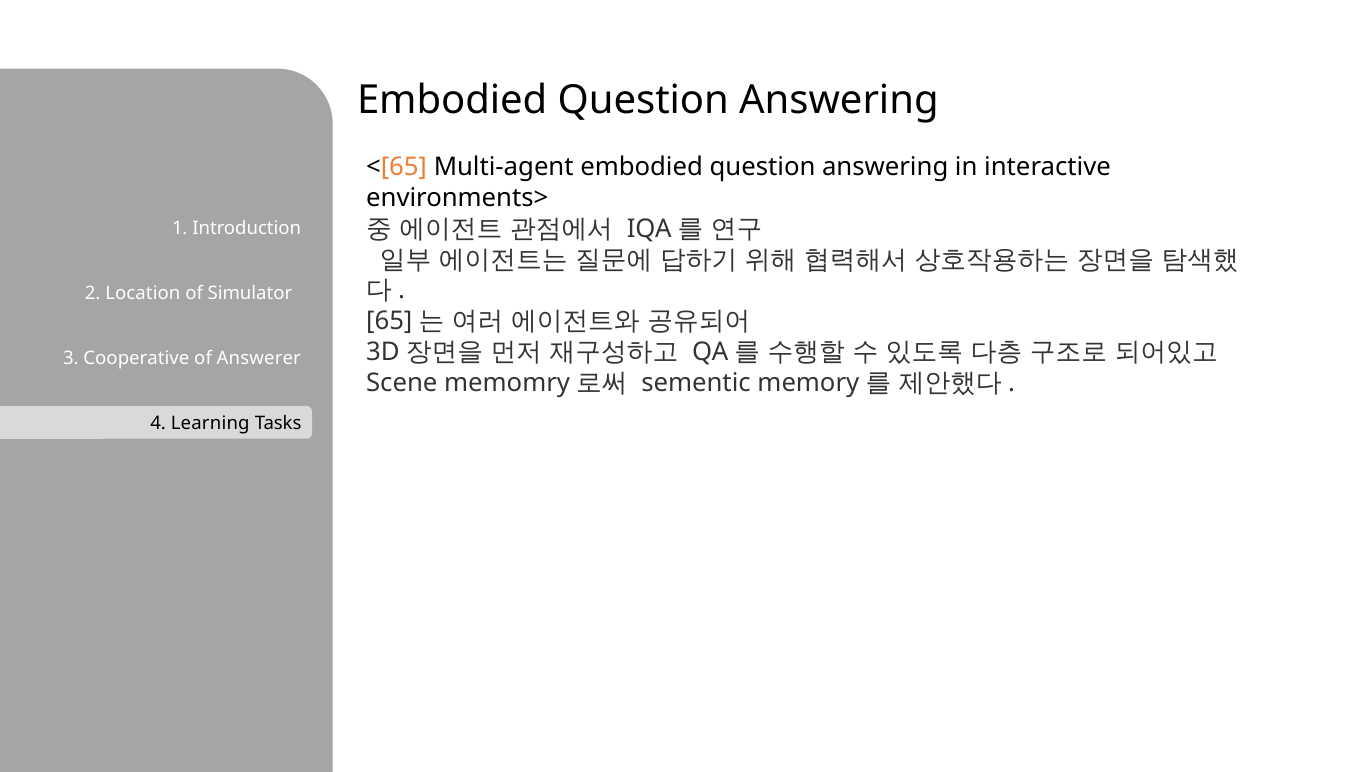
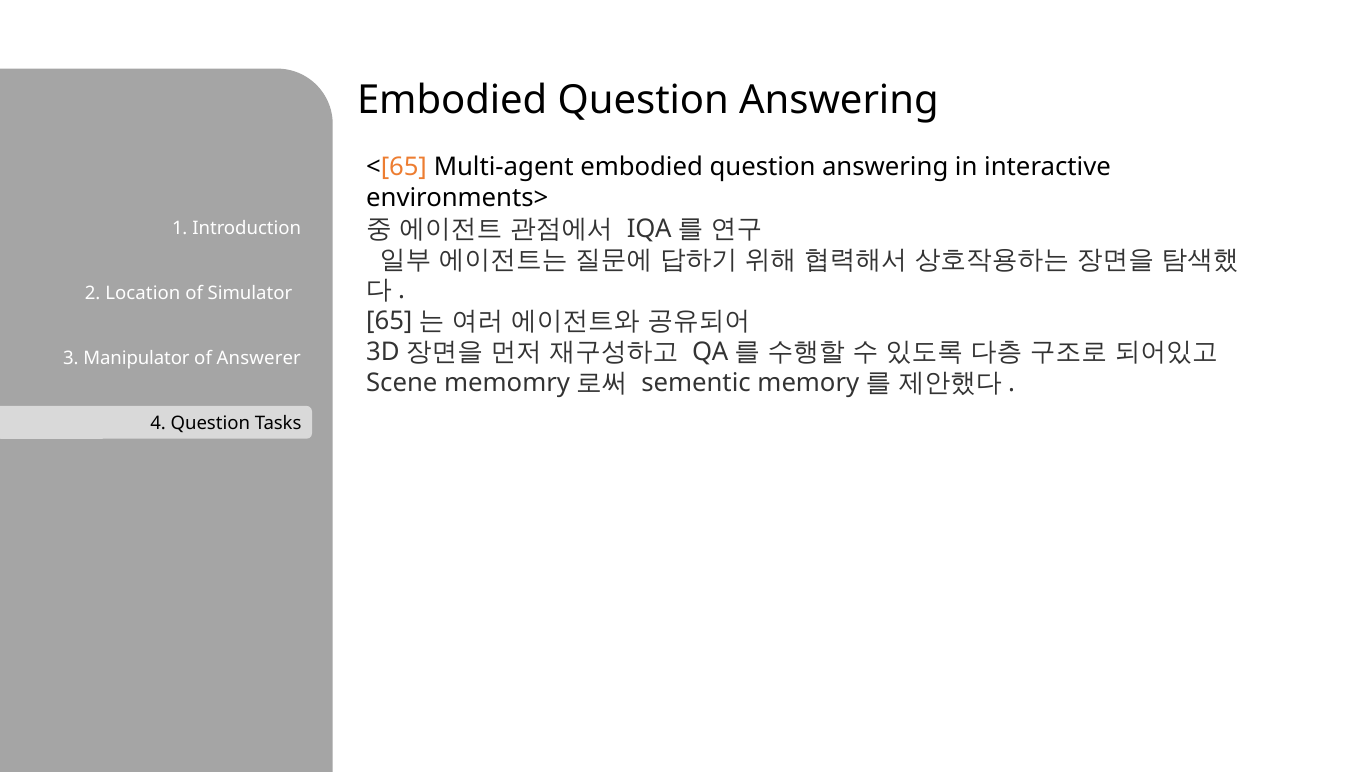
Cooperative: Cooperative -> Manipulator (136, 358)
4 Learning: Learning -> Question (210, 423)
